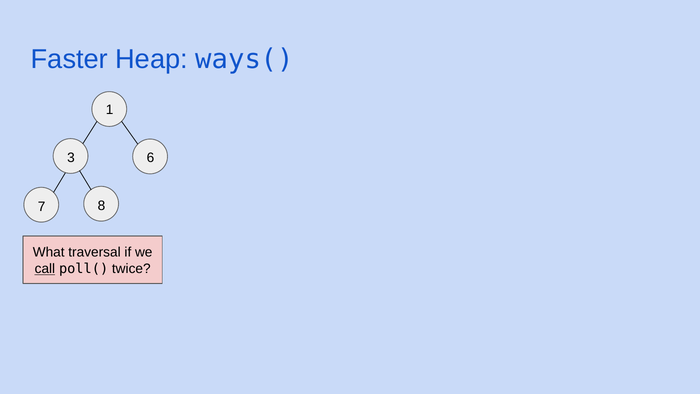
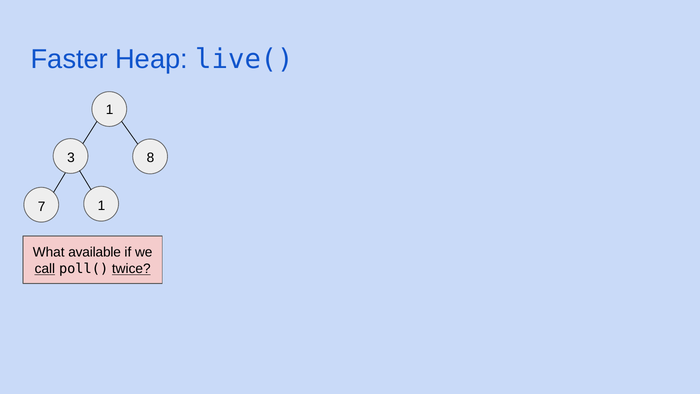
ways(: ways( -> live( (245, 59)
6: 6 -> 8 (150, 158)
7 8: 8 -> 1 (102, 206)
traversal: traversal -> available (95, 252)
twice underline: none -> present (131, 269)
